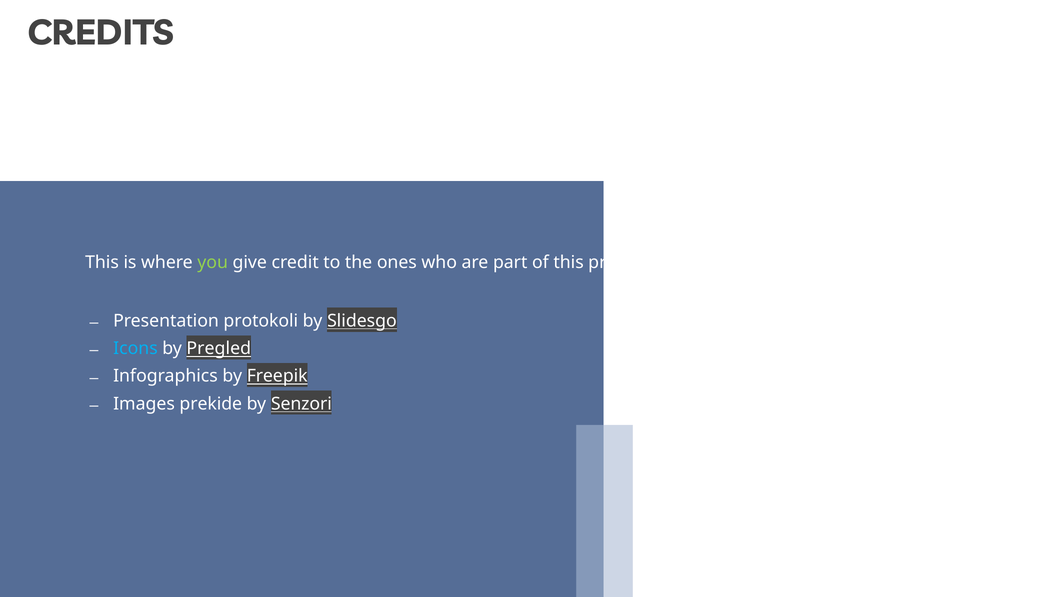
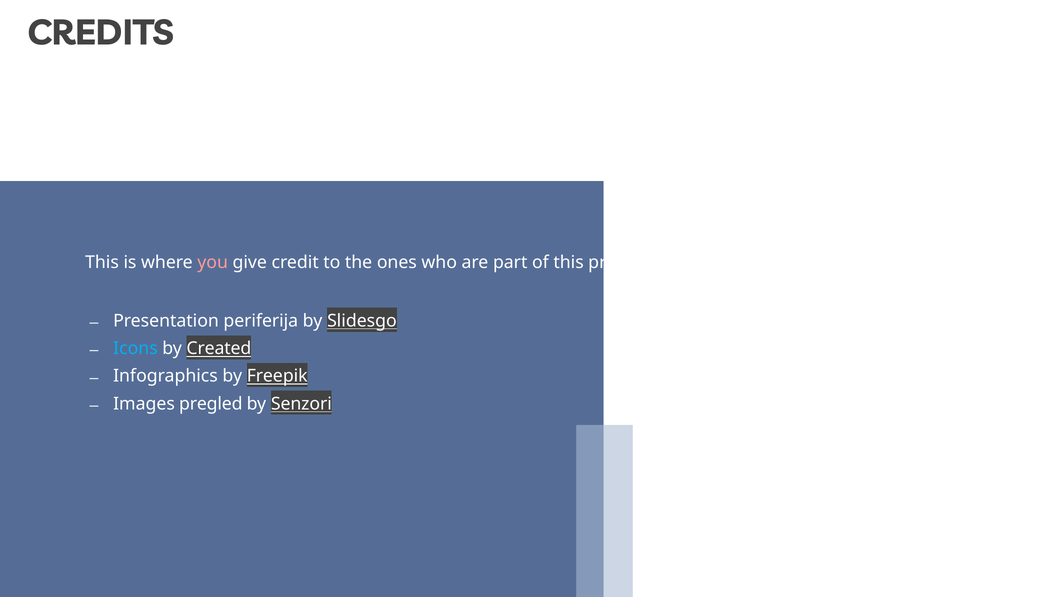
you colour: light green -> pink (213, 263)
protokoli: protokoli -> periferija (261, 321)
Pregled: Pregled -> Created (219, 349)
prekide: prekide -> pregled (211, 404)
